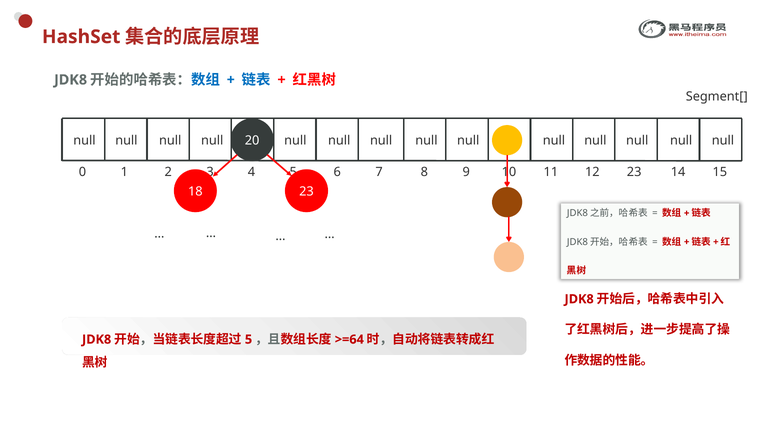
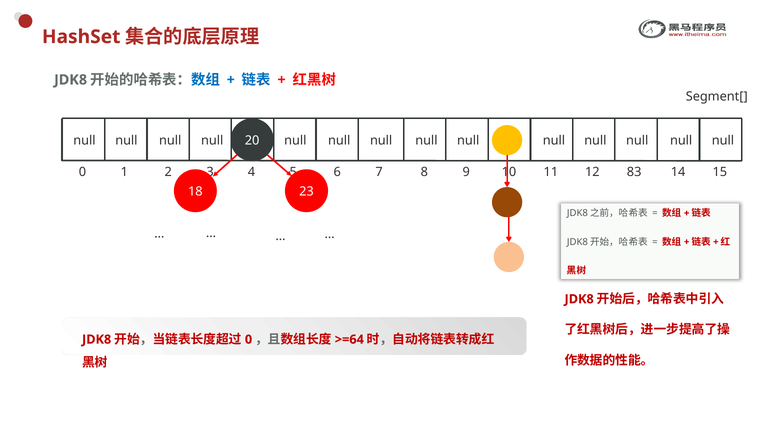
12 23: 23 -> 83 (634, 172)
5: 5 -> 0 (249, 340)
